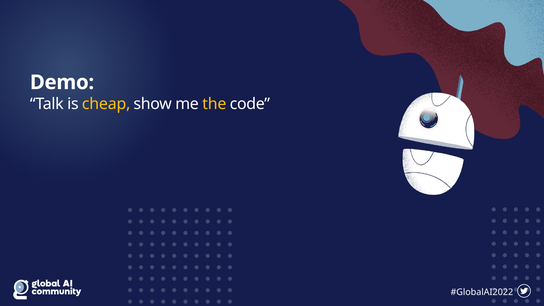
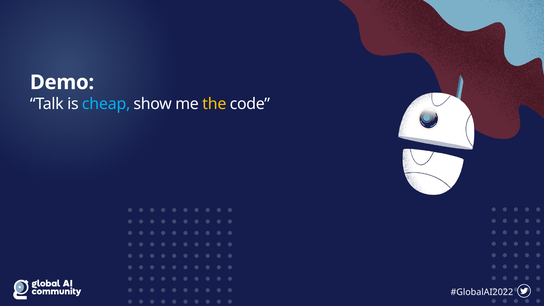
cheap colour: yellow -> light blue (106, 104)
